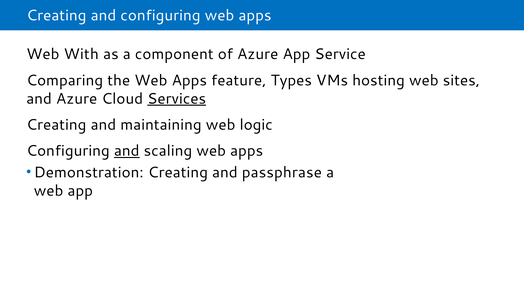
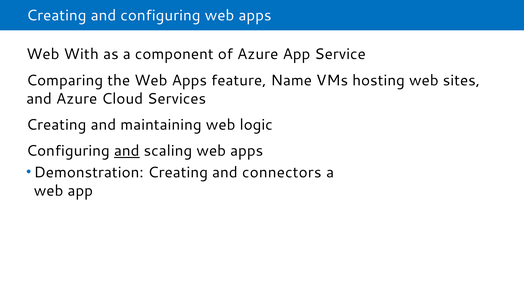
Types: Types -> Name (291, 80)
Services underline: present -> none (177, 99)
passphrase: passphrase -> connectors (282, 172)
